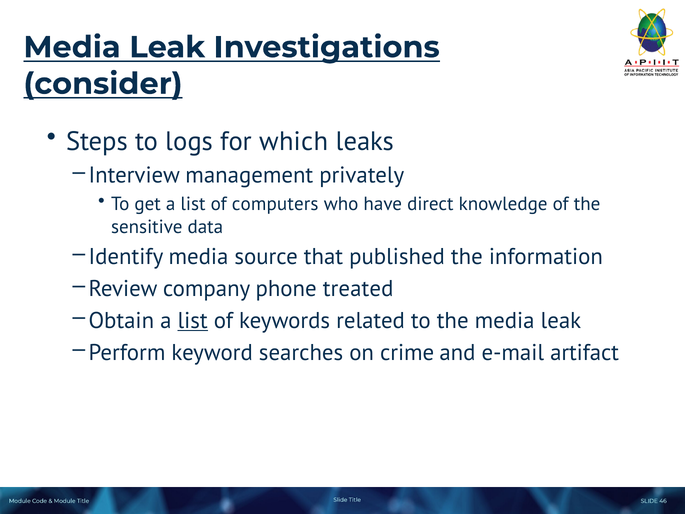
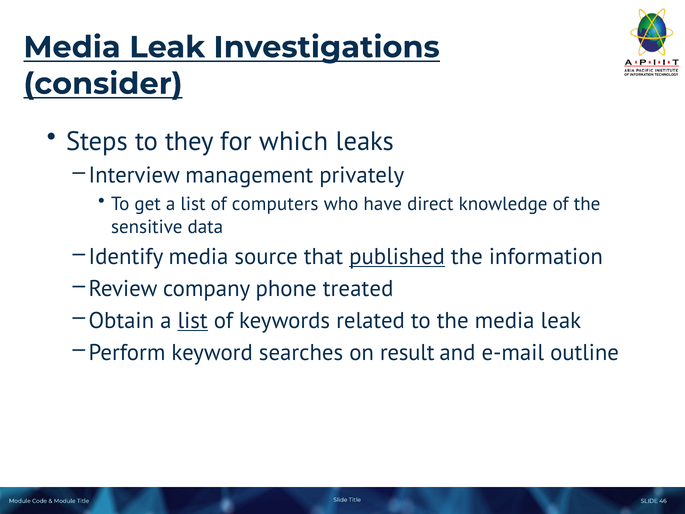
logs: logs -> they (189, 141)
published underline: none -> present (397, 257)
crime: crime -> result (407, 352)
artifact: artifact -> outline (585, 352)
